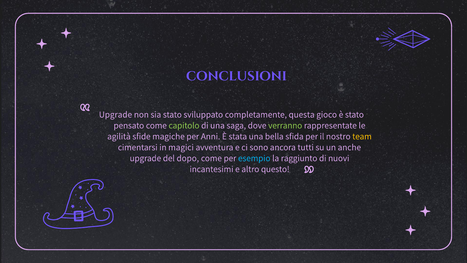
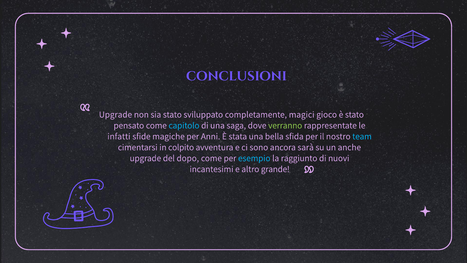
questa: questa -> magici (302, 114)
capitolo colour: light green -> light blue (184, 125)
agilità: agilità -> infatti (119, 136)
team colour: yellow -> light blue (362, 136)
magici: magici -> colpito (181, 147)
tutti: tutti -> sarà (306, 147)
questo: questo -> grande (275, 169)
